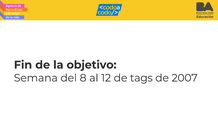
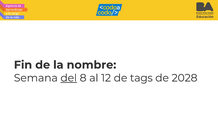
objetivo: objetivo -> nombre (91, 65)
del underline: none -> present (69, 78)
2007: 2007 -> 2028 (185, 78)
